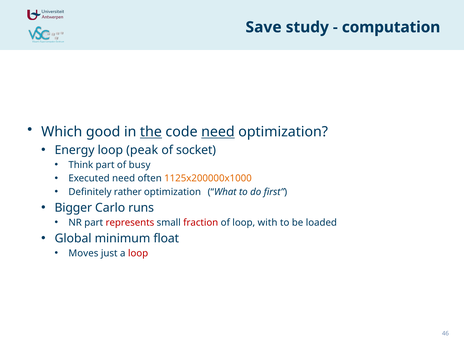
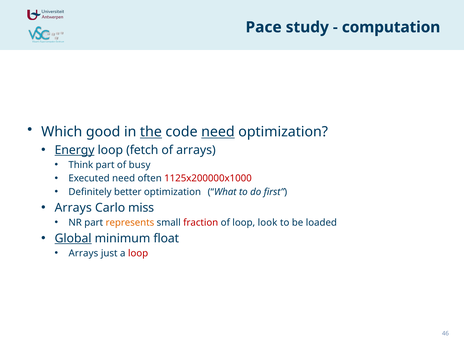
Save: Save -> Pace (264, 27)
Energy underline: none -> present (75, 150)
peak: peak -> fetch (142, 150)
of socket: socket -> arrays (196, 150)
1125x200000x1000 colour: orange -> red (208, 178)
rather: rather -> better (128, 192)
Bigger: Bigger -> Arrays (73, 208)
runs: runs -> miss (141, 208)
represents colour: red -> orange (130, 223)
with: with -> look (268, 223)
Global underline: none -> present (73, 238)
Moves: Moves -> Arrays (83, 253)
